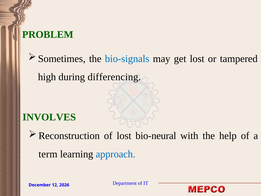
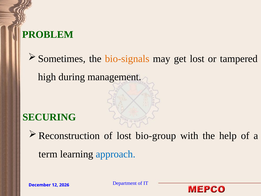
bio-signals colour: blue -> orange (127, 59)
differencing: differencing -> management (114, 77)
INVOLVES: INVOLVES -> SECURING (49, 117)
bio-neural: bio-neural -> bio-group (156, 136)
